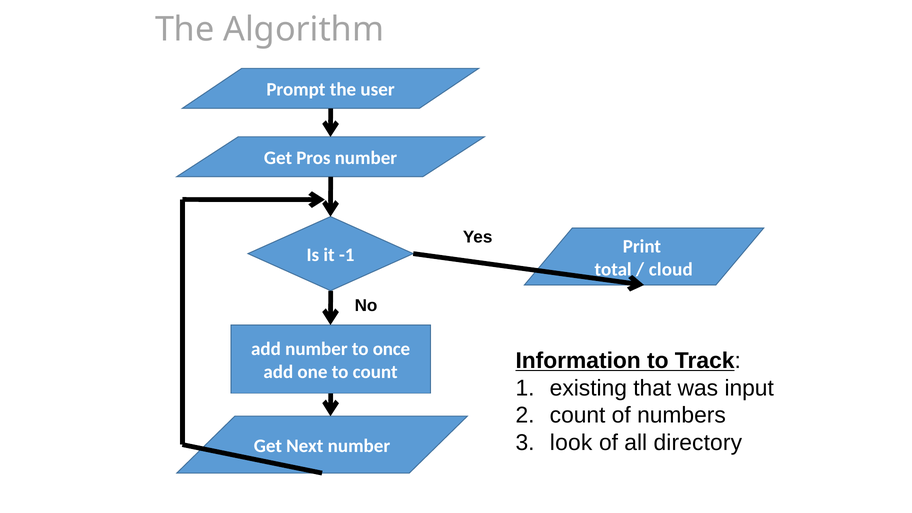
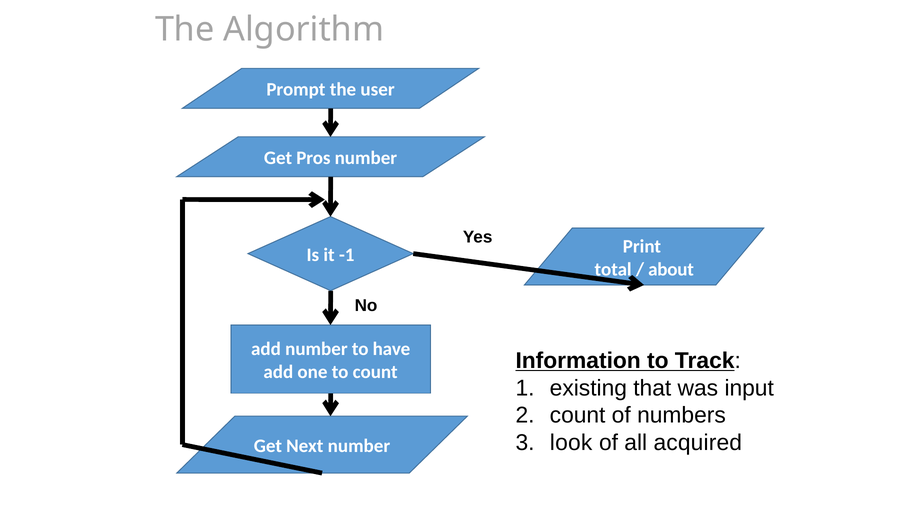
cloud: cloud -> about (671, 269)
once: once -> have (391, 349)
directory: directory -> acquired (698, 443)
